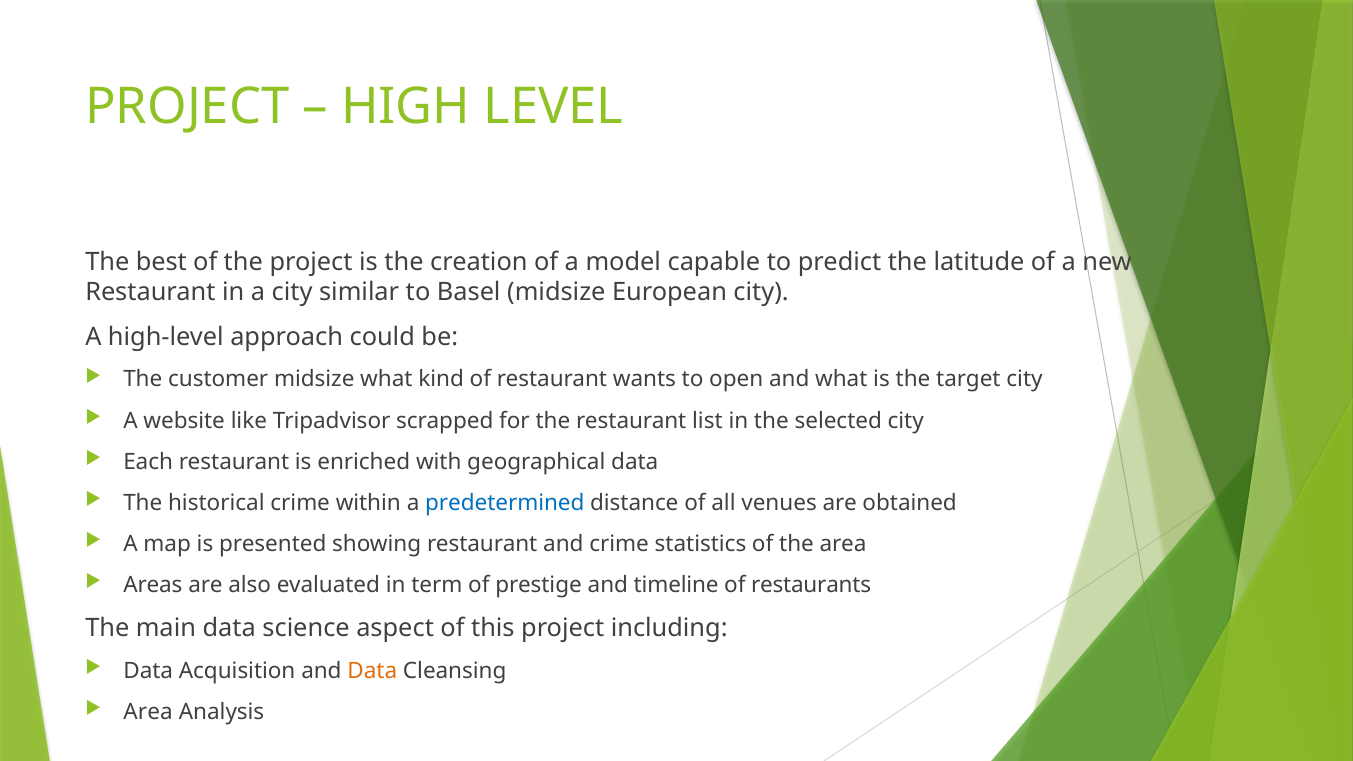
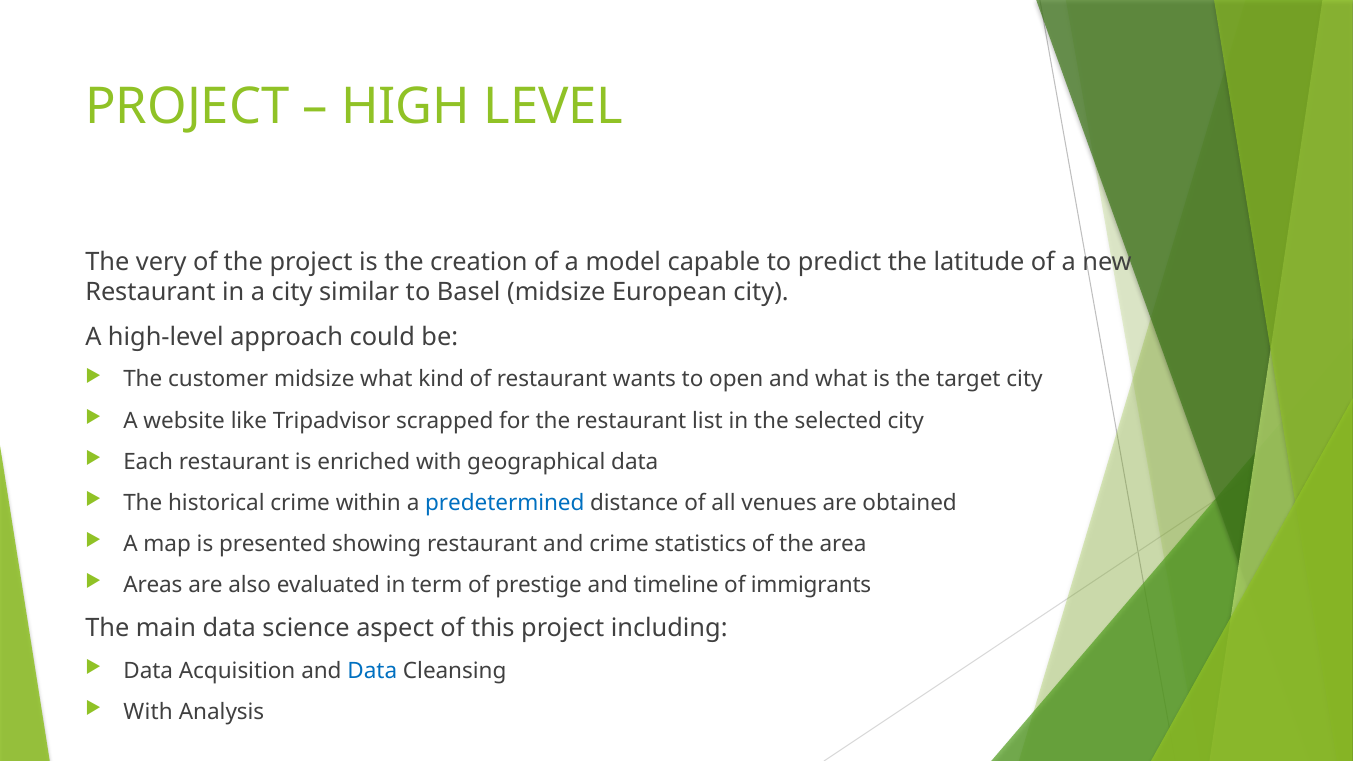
best: best -> very (161, 262)
restaurants: restaurants -> immigrants (811, 585)
Data colour: orange -> blue (372, 671)
Area: Area -> With (148, 712)
